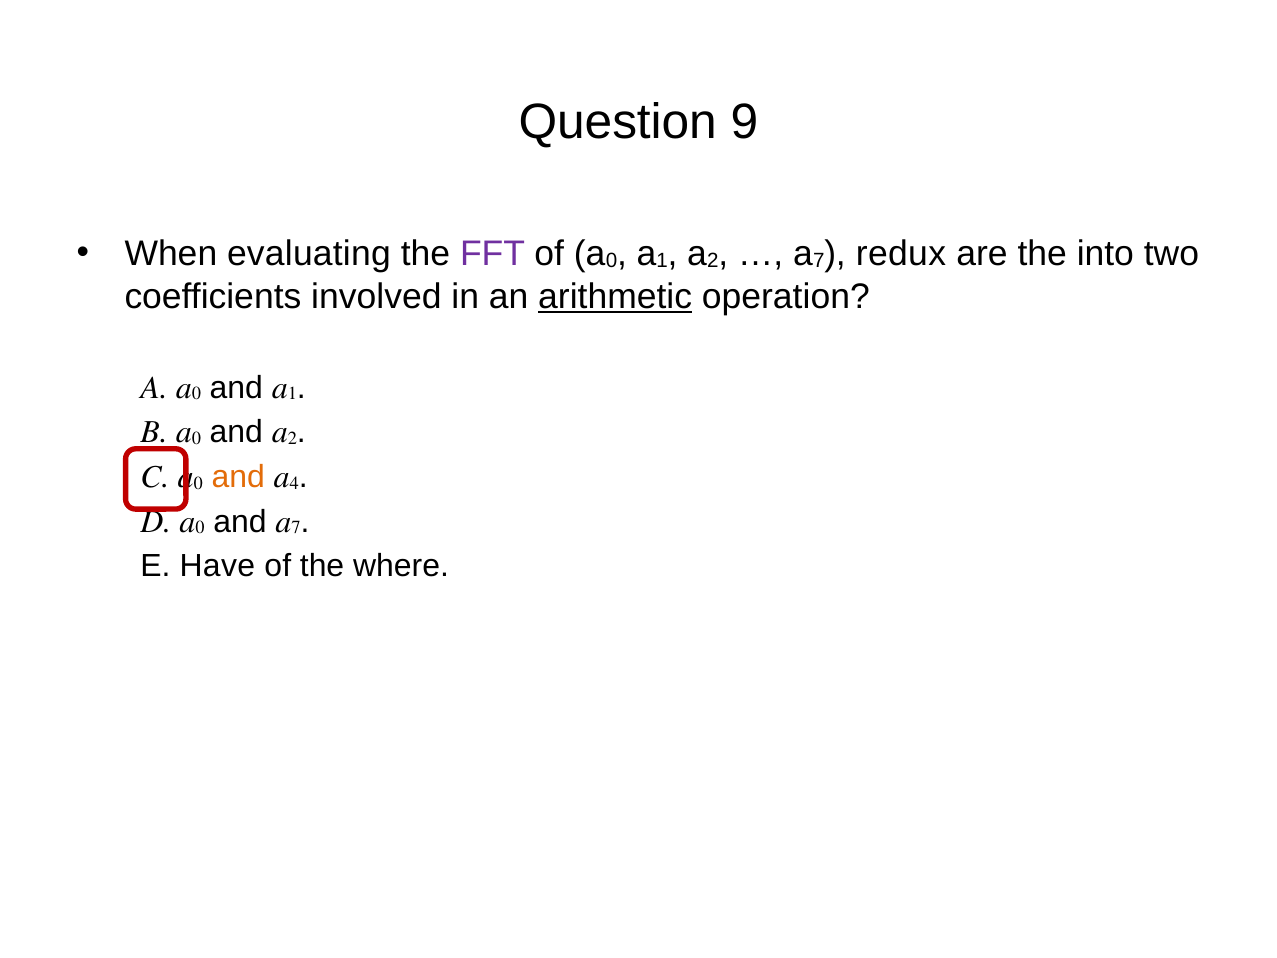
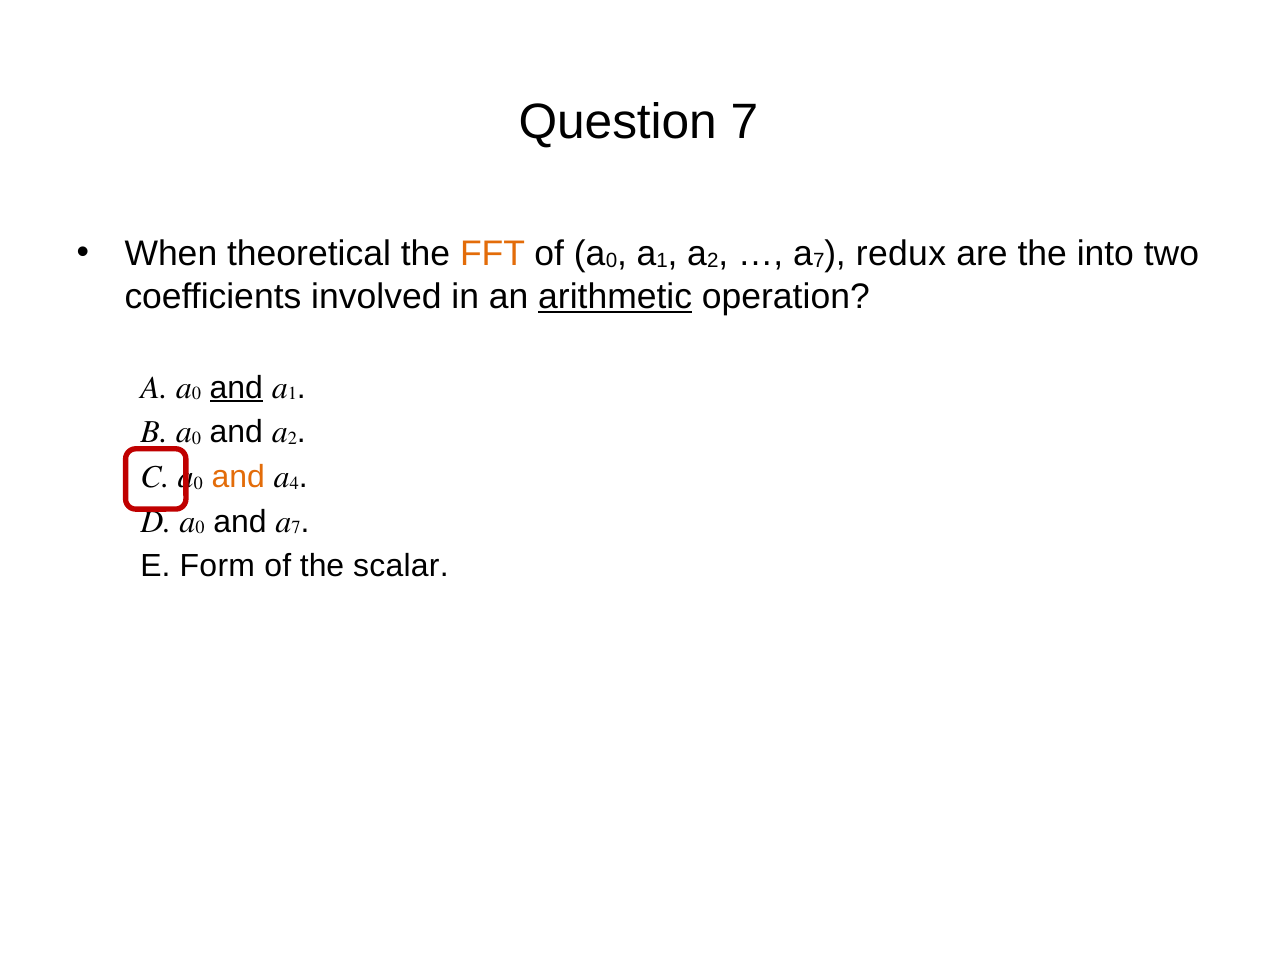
Question 9: 9 -> 7 (744, 122)
evaluating: evaluating -> theoretical (309, 254)
FFT colour: purple -> orange (493, 254)
and underline: none -> present (236, 387)
Have: Have -> Form (217, 566)
where: where -> scalar (401, 566)
